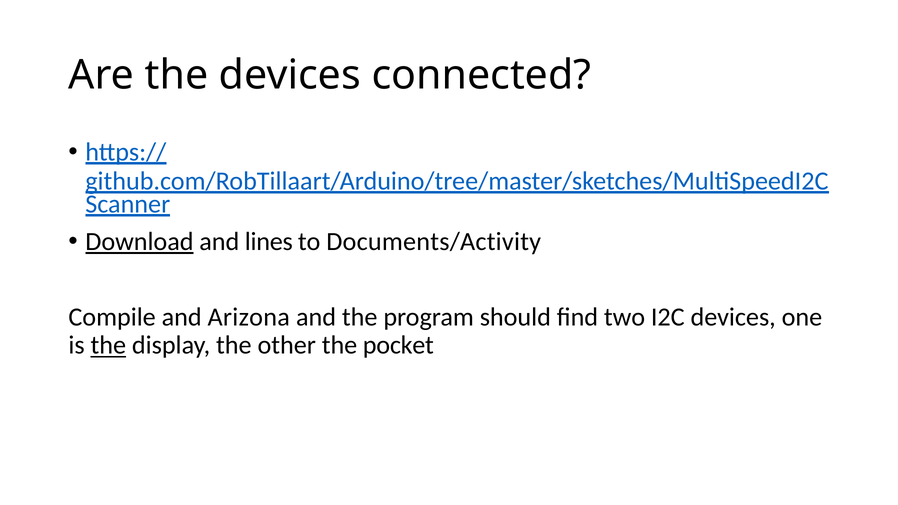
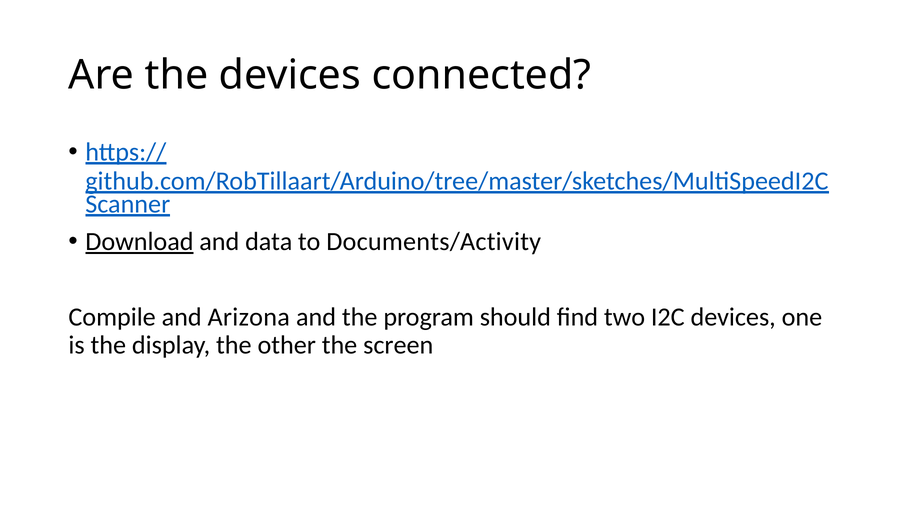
lines: lines -> data (269, 242)
the underline: present -> none (108, 345)
pocket: pocket -> screen (398, 345)
